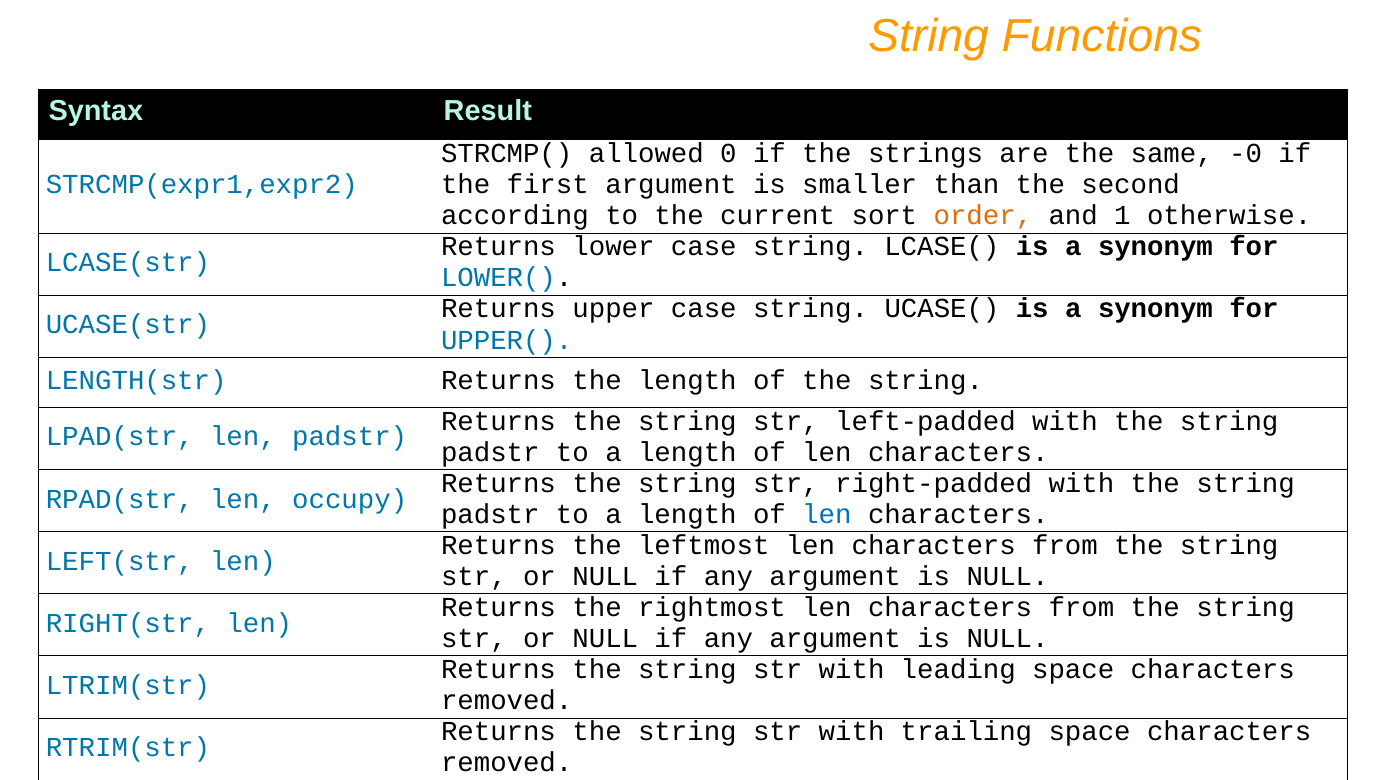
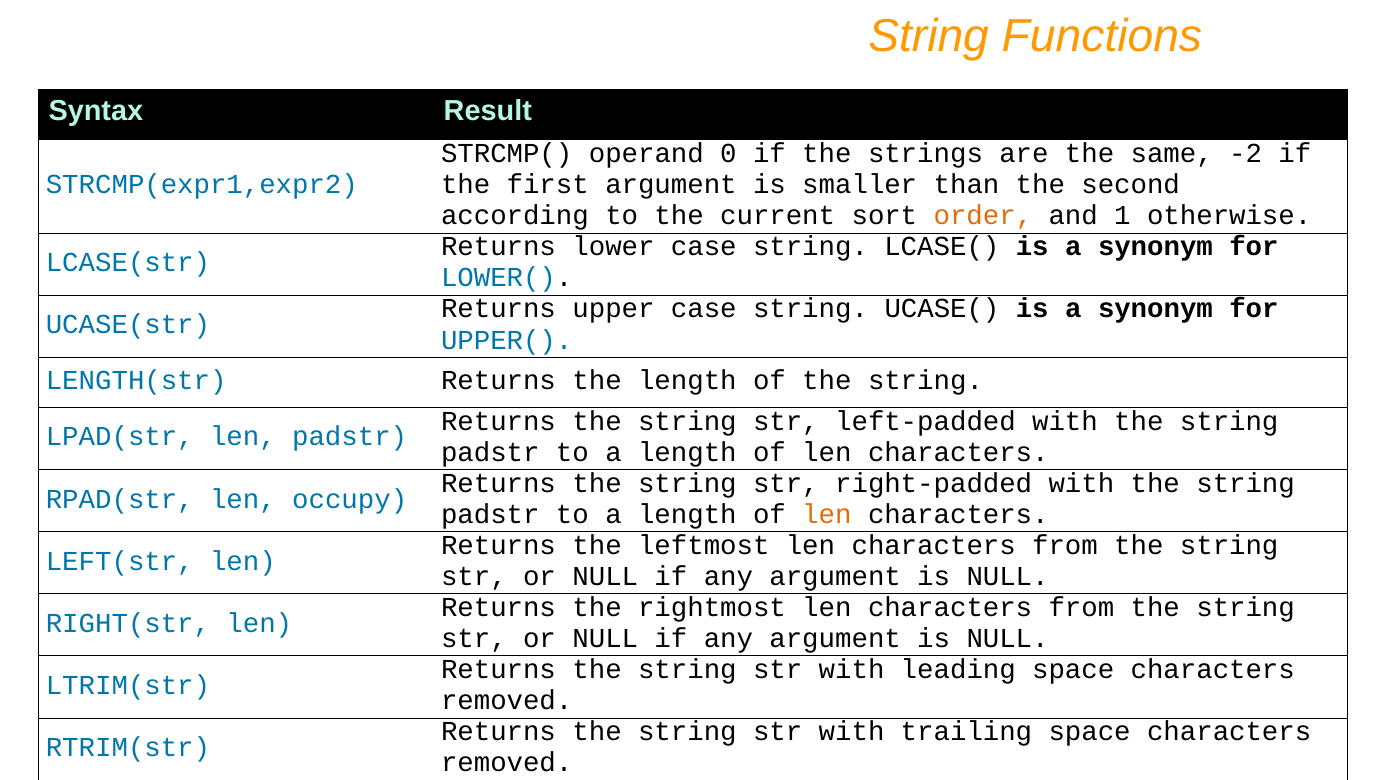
allowed: allowed -> operand (646, 154)
-0: -0 -> -2 (1246, 154)
len colour: blue -> orange (827, 514)
